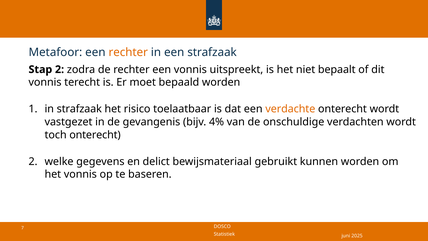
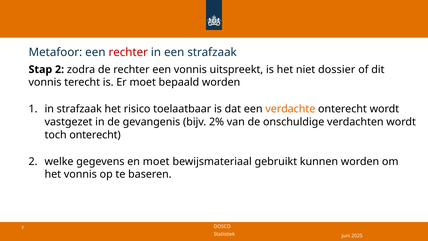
rechter colour: orange -> red (128, 52)
bepaalt: bepaalt -> dossier (337, 69)
4%: 4% -> 2% (217, 122)
en delict: delict -> moet (156, 161)
